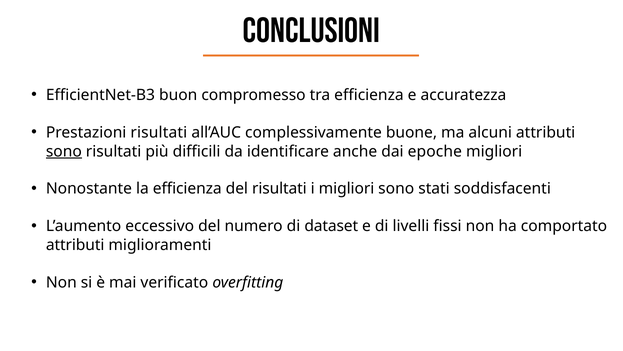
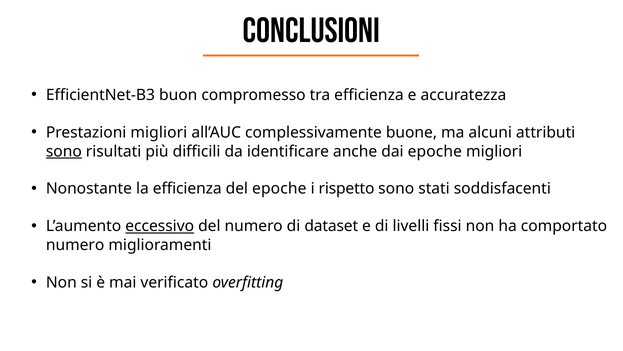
Prestazioni risultati: risultati -> migliori (159, 132)
del risultati: risultati -> epoche (279, 189)
i migliori: migliori -> rispetto (347, 189)
eccessivo underline: none -> present (160, 226)
attributi: attributi -> numero (75, 245)
